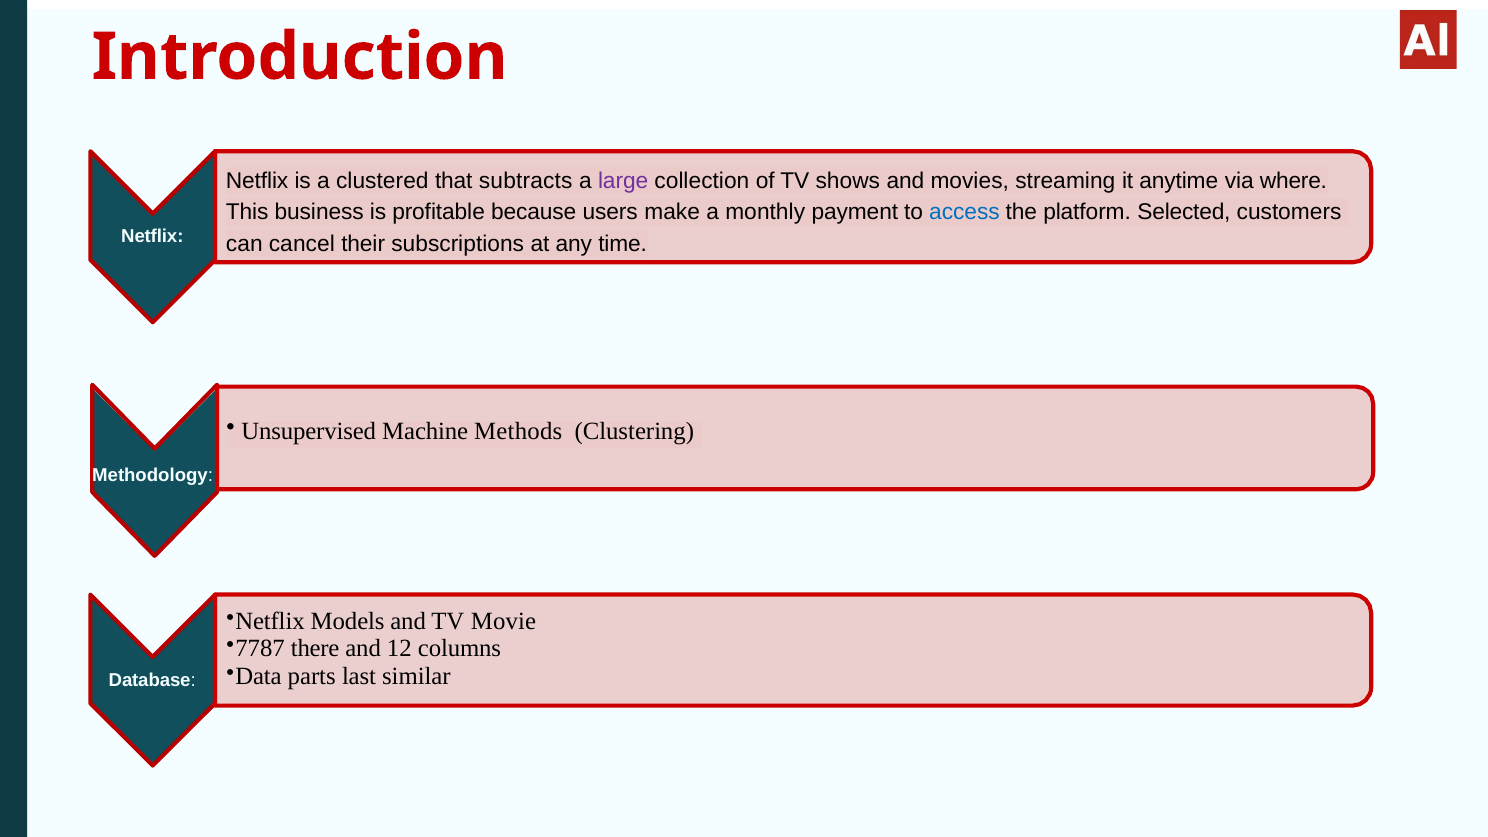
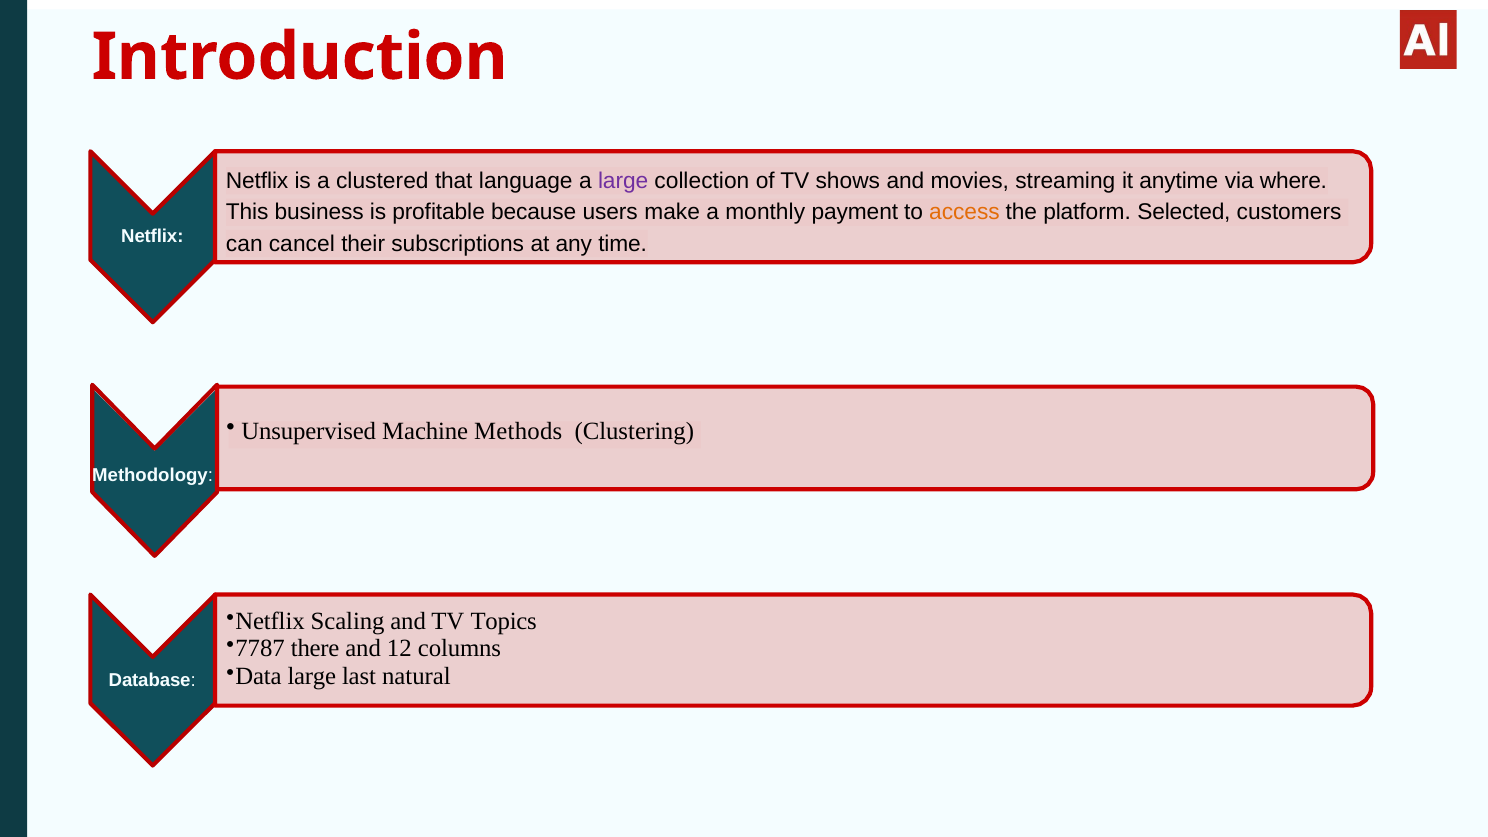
subtracts: subtracts -> language (526, 181)
access colour: blue -> orange (964, 212)
Models: Models -> Scaling (348, 622)
Movie: Movie -> Topics (504, 622)
Data parts: parts -> large (312, 677)
similar: similar -> natural (416, 677)
